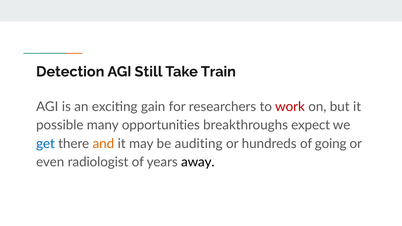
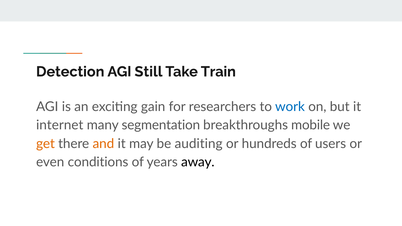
work colour: red -> blue (290, 107)
possible: possible -> internet (60, 125)
opportunities: opportunities -> segmentation (161, 125)
expect: expect -> mobile (311, 125)
get colour: blue -> orange (45, 144)
going: going -> users (331, 144)
radiologist: radiologist -> conditions (98, 162)
